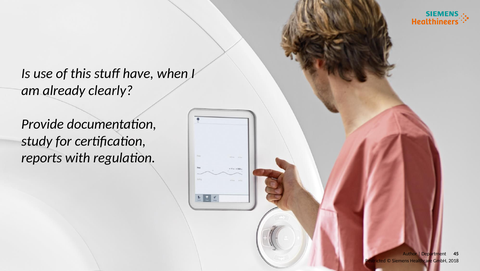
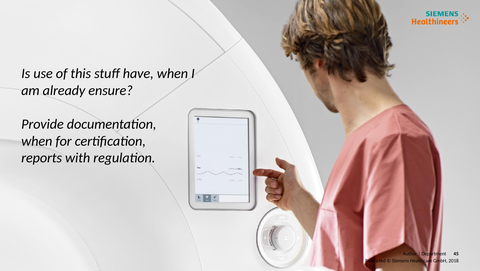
clearly: clearly -> ensure (111, 90)
study: study -> when (37, 141)
